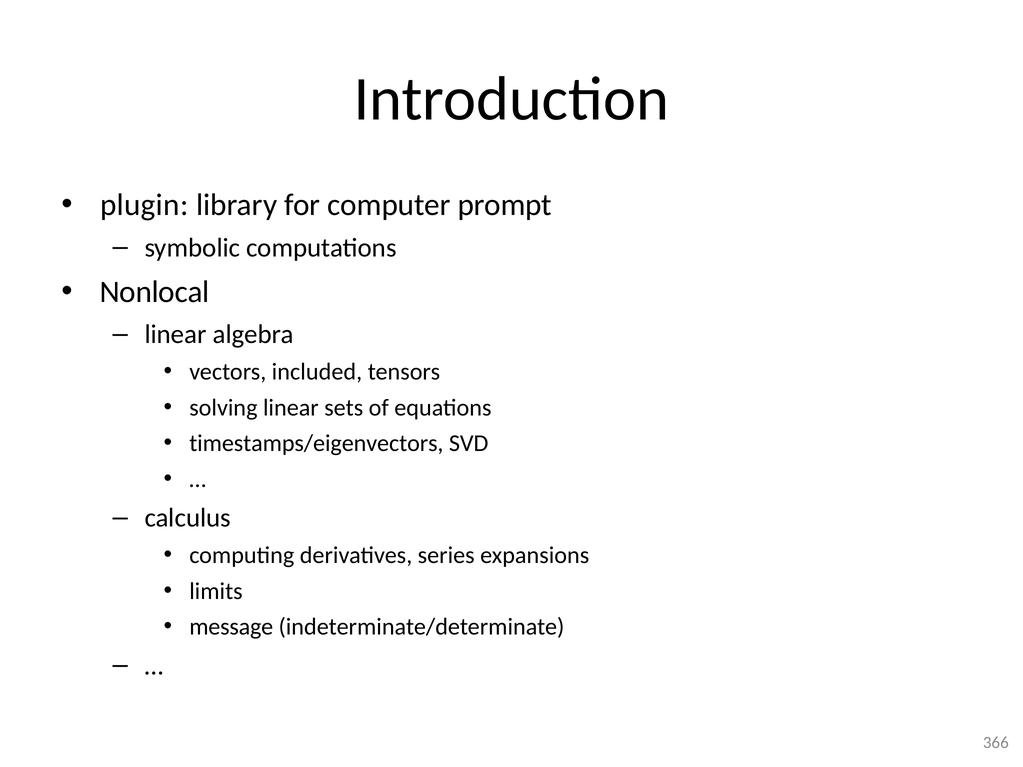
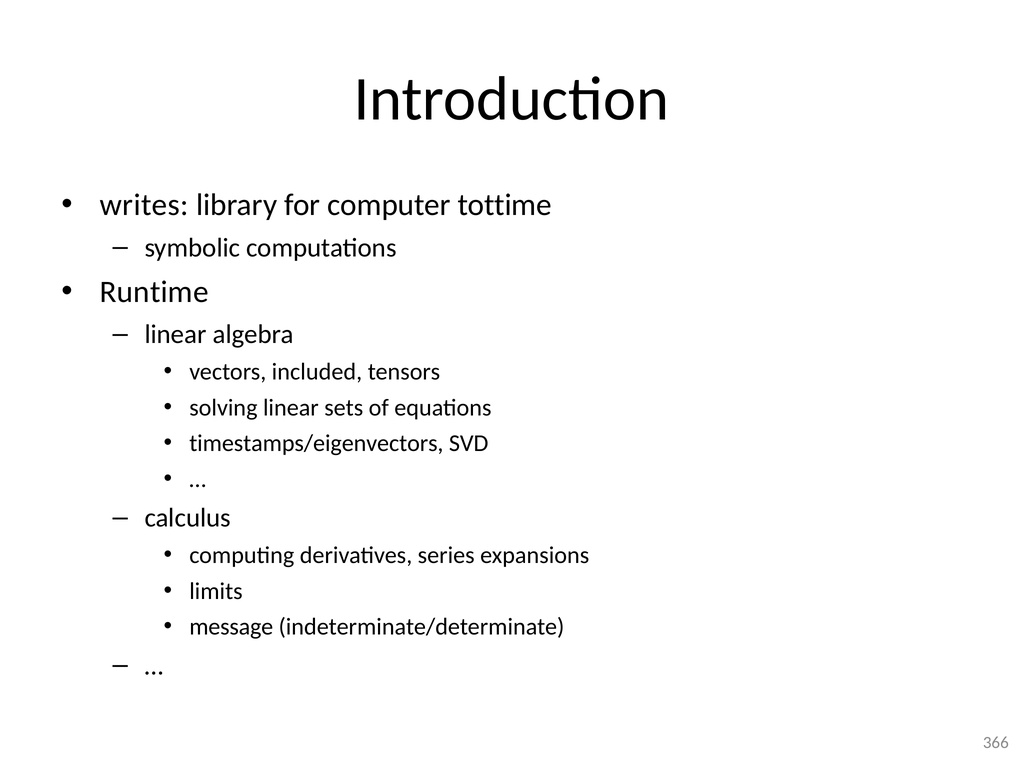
plugin: plugin -> writes (144, 205)
prompt: prompt -> tottime (505, 205)
Nonlocal: Nonlocal -> Runtime (154, 292)
